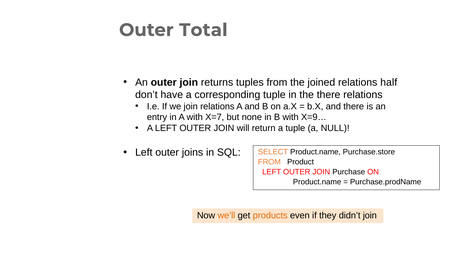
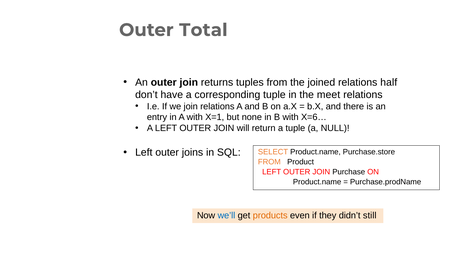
the there: there -> meet (329, 95)
X=7: X=7 -> X=1 (215, 117)
X=9…: X=9… -> X=6… (314, 117)
we’ll colour: orange -> blue (226, 215)
didn’t join: join -> still (370, 215)
